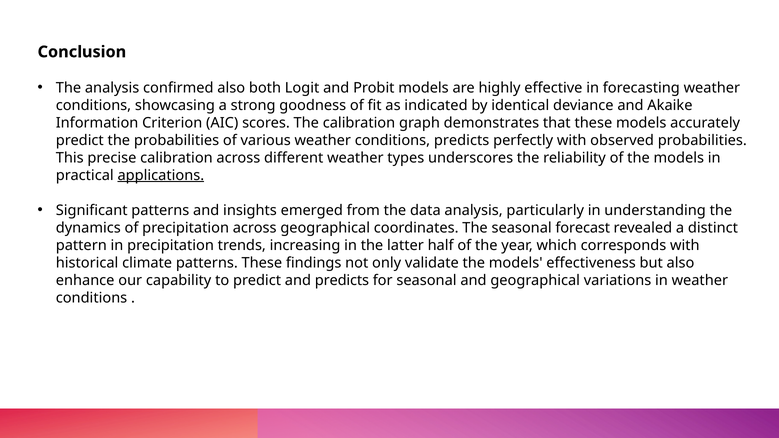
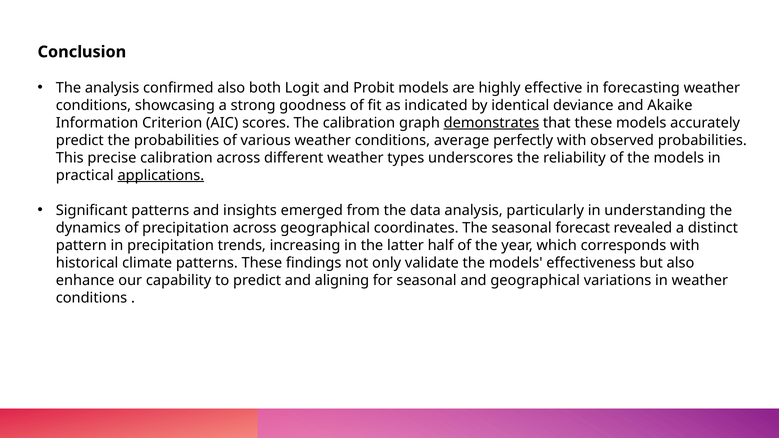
demonstrates underline: none -> present (491, 123)
conditions predicts: predicts -> average (462, 140)
and predicts: predicts -> aligning (342, 281)
